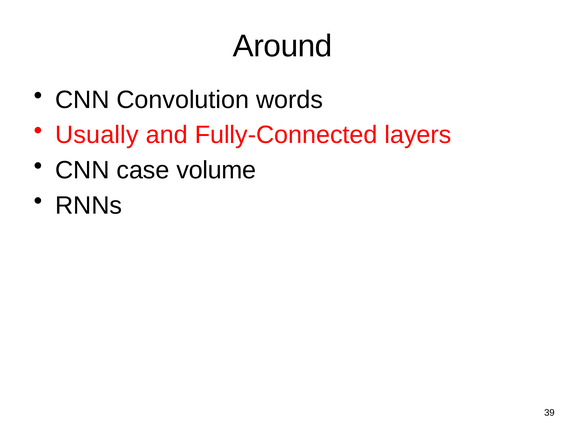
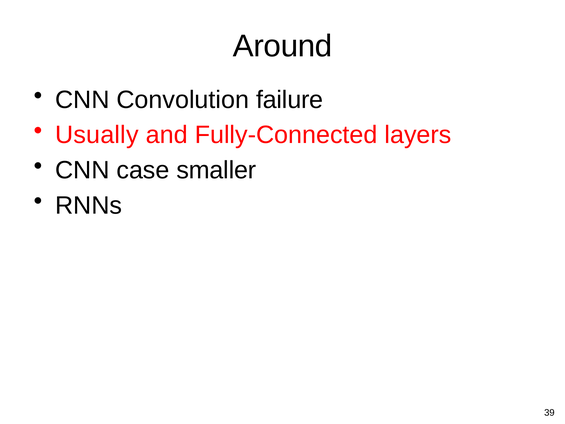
words: words -> failure (290, 100)
volume: volume -> smaller (216, 170)
